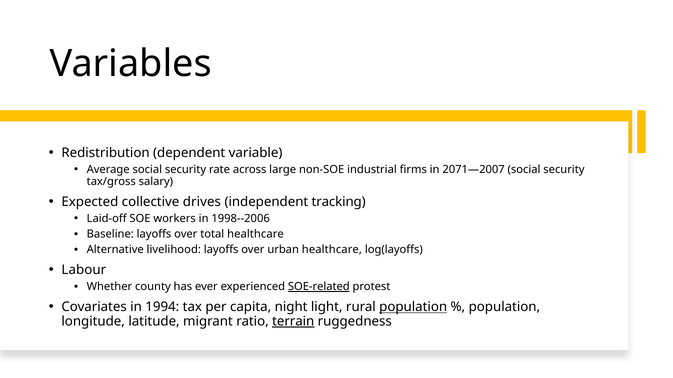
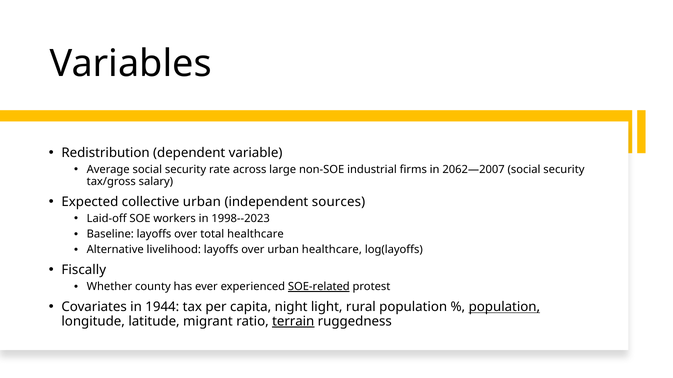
2071—2007: 2071—2007 -> 2062—2007 (474, 170)
collective drives: drives -> urban (202, 202)
tracking: tracking -> sources (338, 202)
1998--2006: 1998--2006 -> 1998--2023 (241, 219)
Labour: Labour -> Fiscally (84, 270)
1994: 1994 -> 1944 (162, 307)
population underline: present -> none (413, 307)
population underline: none -> present (504, 307)
